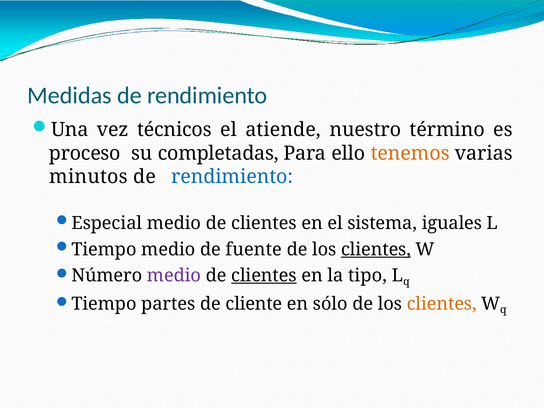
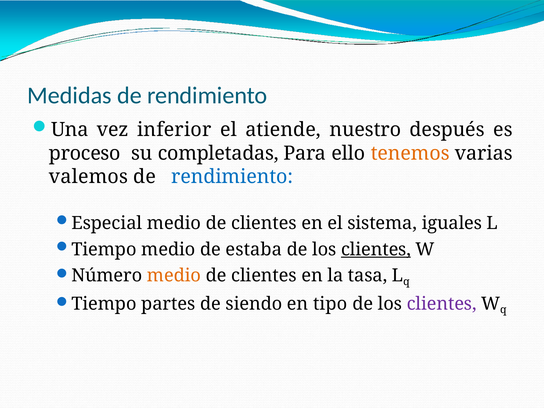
técnicos: técnicos -> inferior (174, 130)
término: término -> después (447, 130)
minutos: minutos -> valemos (88, 177)
fuente: fuente -> estaba (254, 249)
medio colour: purple -> orange (174, 275)
clientes underline: present -> none (264, 275)
tipo: tipo -> tasa (368, 275)
cliente: cliente -> siendo (254, 304)
sólo: sólo -> tipo (330, 304)
clientes colour: orange -> purple (442, 304)
